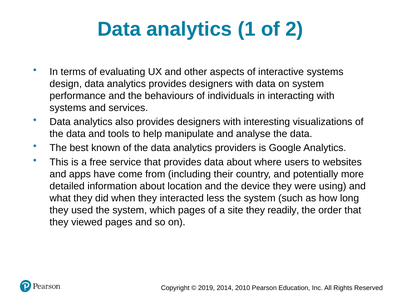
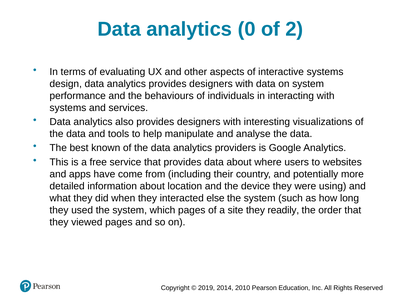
1: 1 -> 0 (247, 29)
less: less -> else (215, 198)
